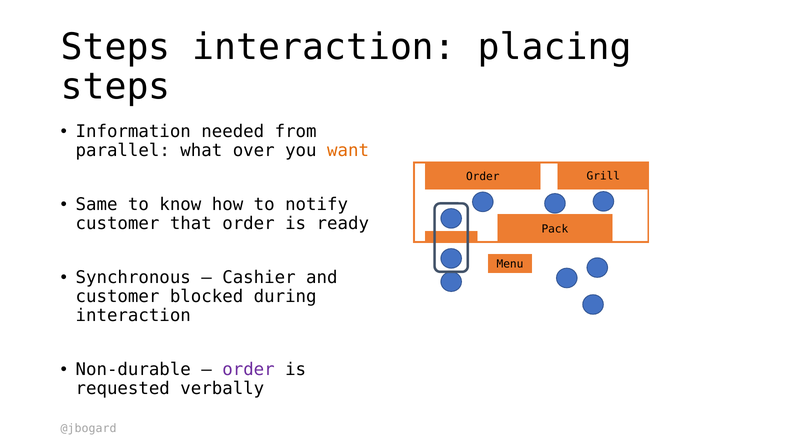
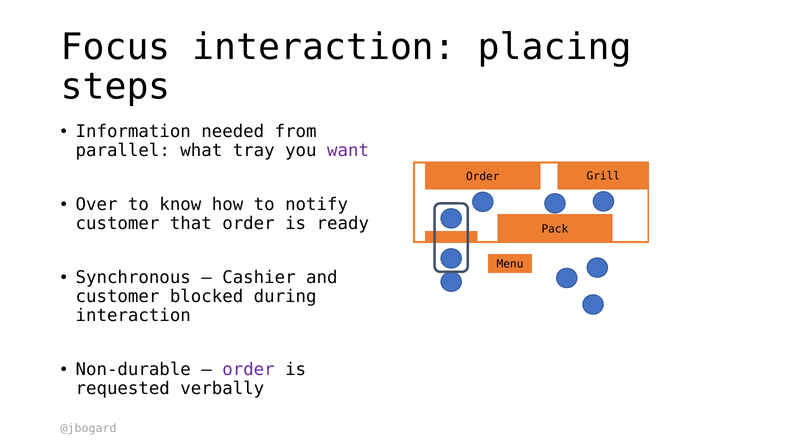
Steps: Steps -> Focus (116, 47)
over: over -> tray (254, 150)
want colour: orange -> purple (348, 150)
Same: Same -> Over (97, 204)
